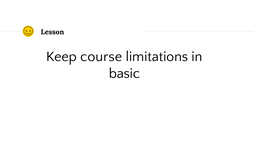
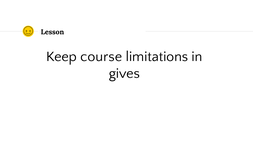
basic: basic -> gives (124, 74)
